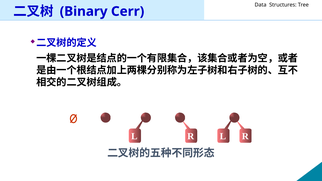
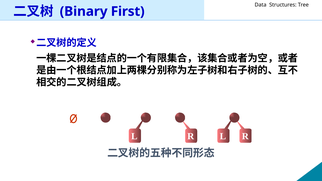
Cerr: Cerr -> First (128, 11)
